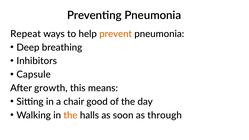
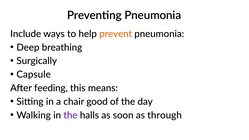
Repeat: Repeat -> Include (26, 34)
Inhibitors: Inhibitors -> Surgically (37, 61)
growth: growth -> feeding (51, 88)
the colour: orange -> purple (70, 115)
